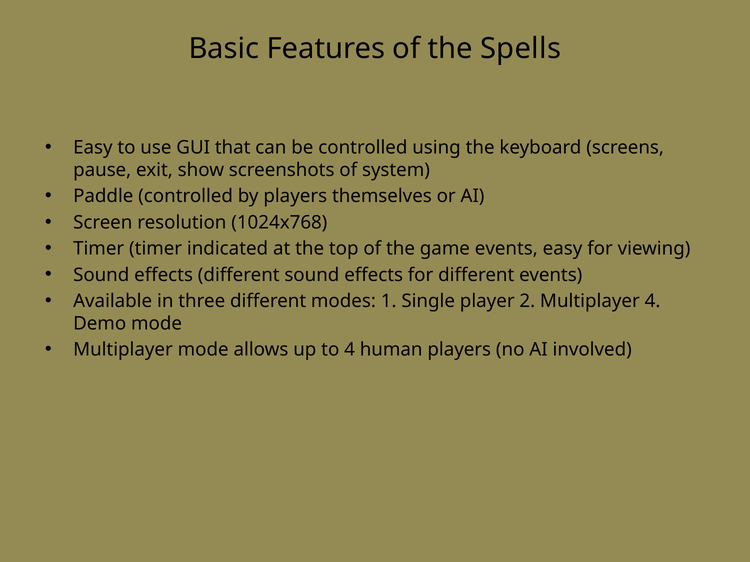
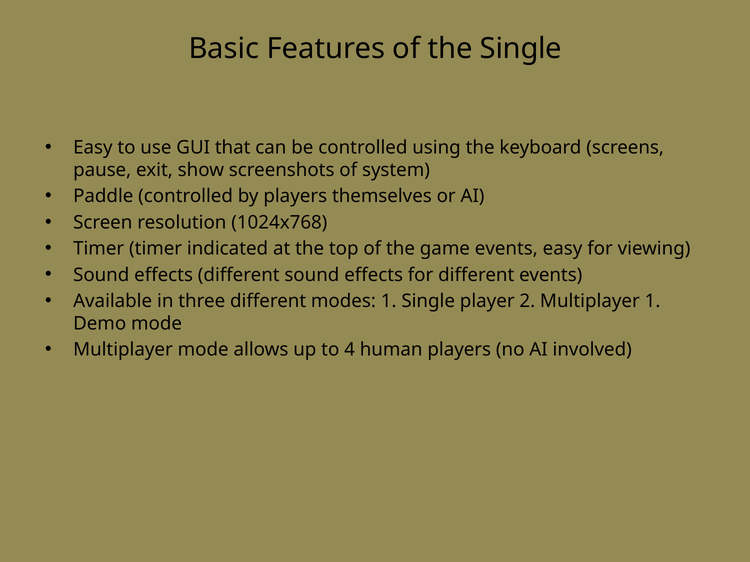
the Spells: Spells -> Single (521, 49)
Multiplayer 4: 4 -> 1 (653, 301)
